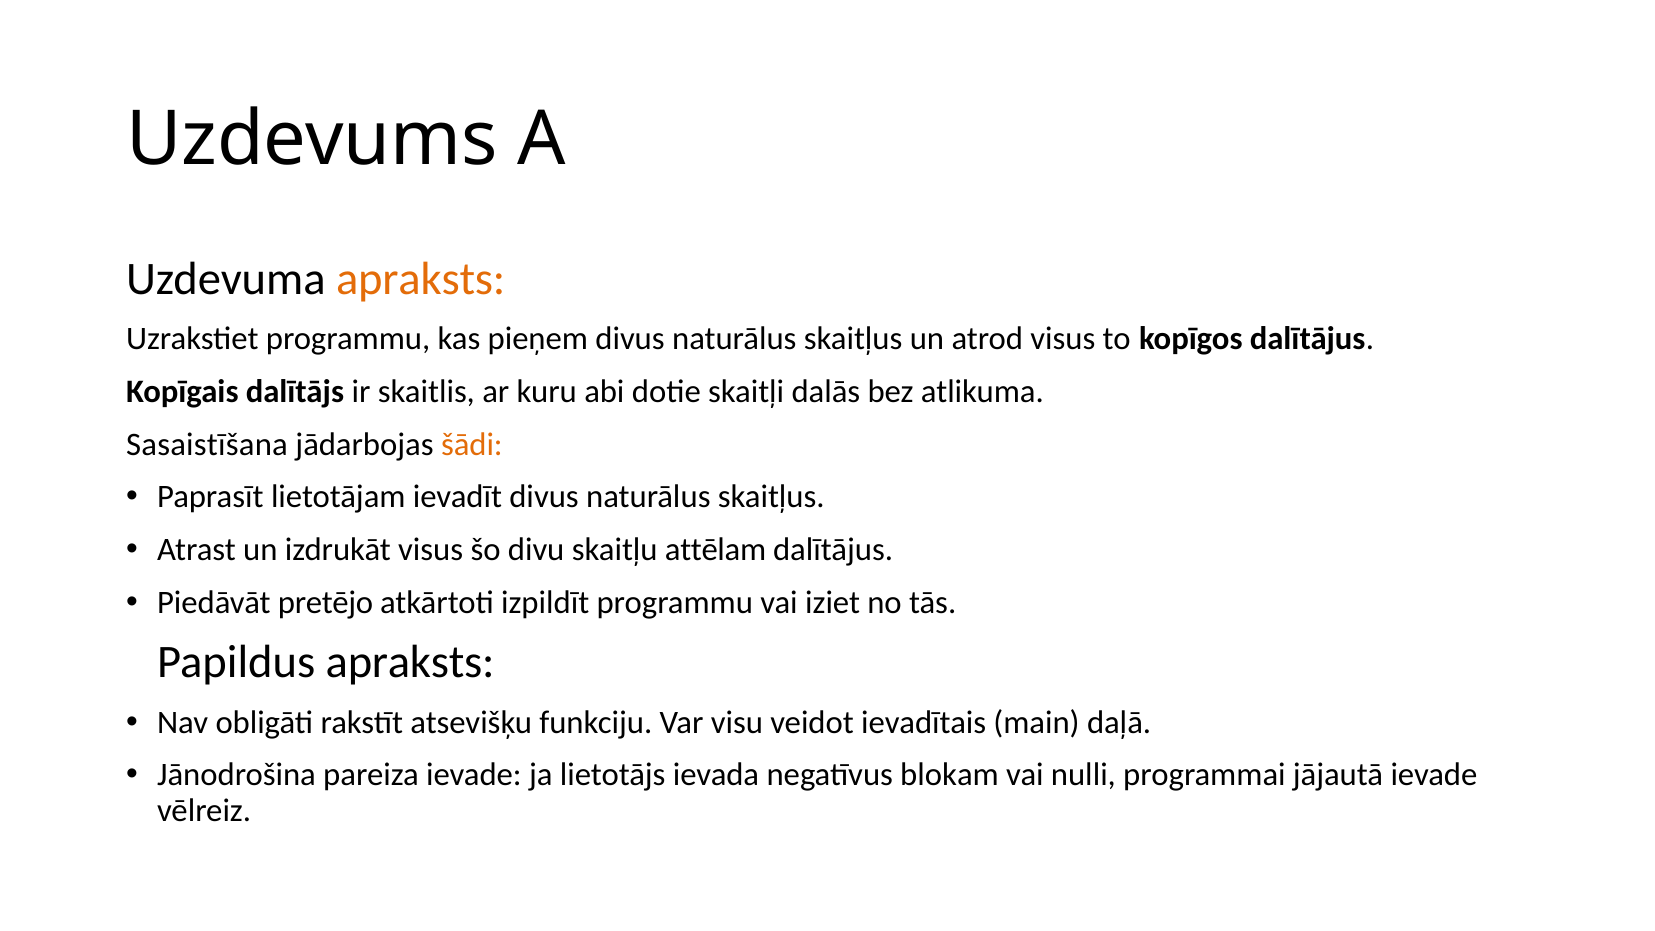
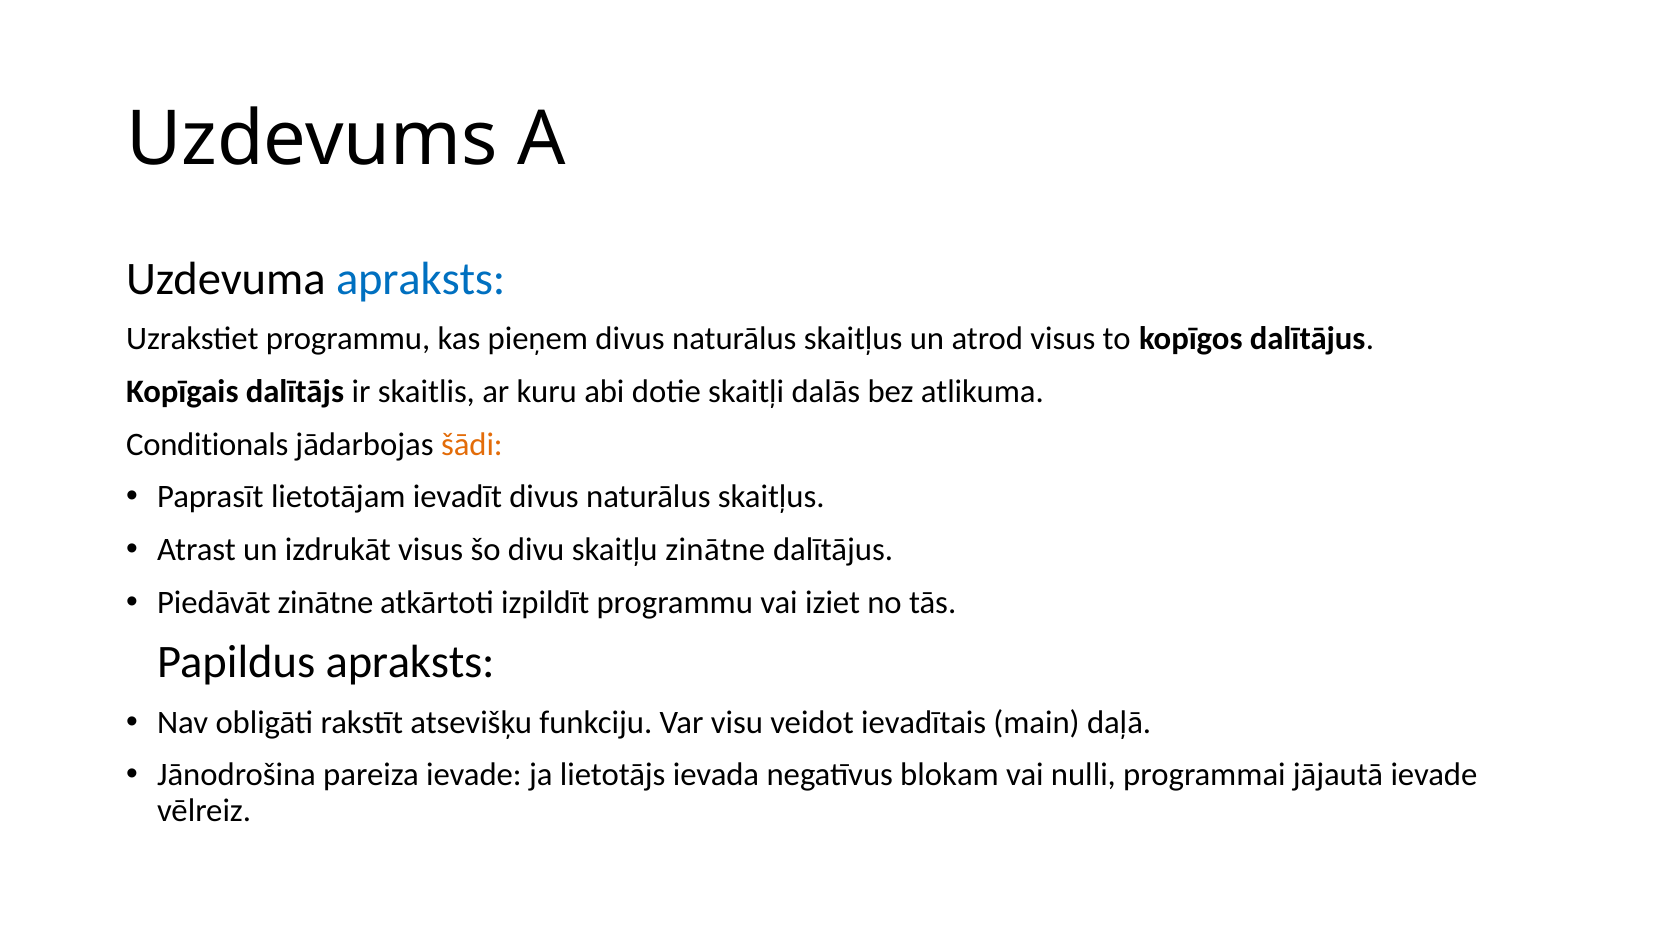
apraksts colour: orange -> blue (421, 279)
Sasaistīšana: Sasaistīšana -> Conditionals (207, 444)
skaitļu attēlam: attēlam -> zinātne (715, 550)
Piedāvāt pretējo: pretējo -> zinātne (325, 602)
